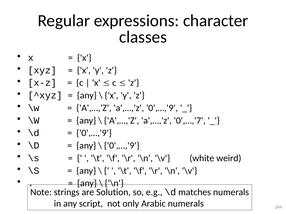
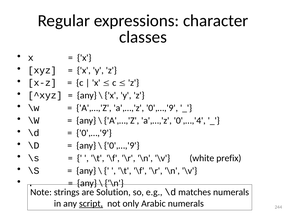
0',…,'7: 0',…,'7 -> 0',…,'4 (190, 121)
weird: weird -> prefix (229, 158)
script underline: none -> present (91, 204)
